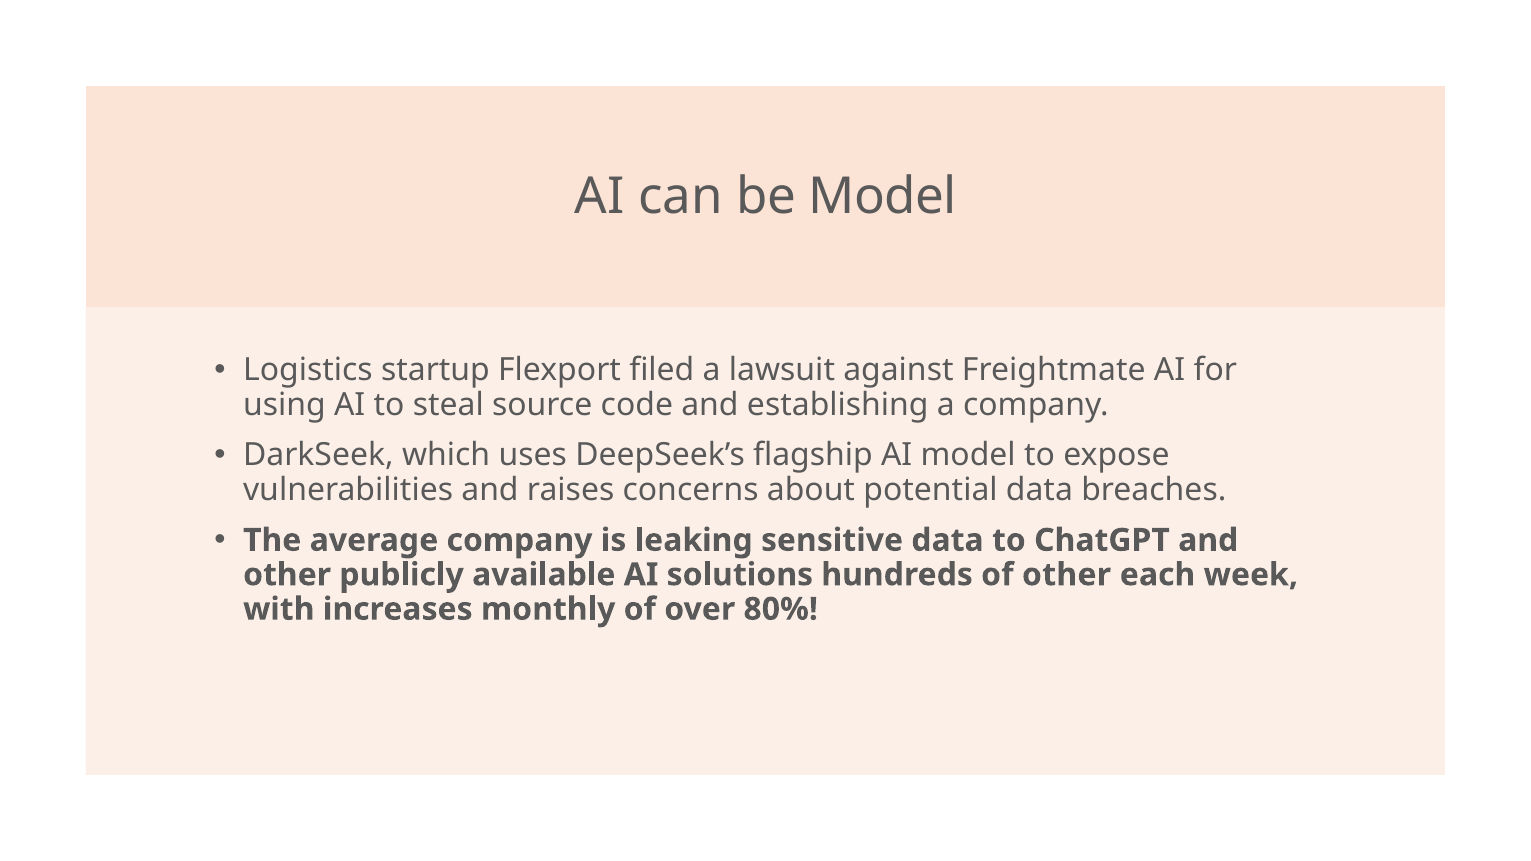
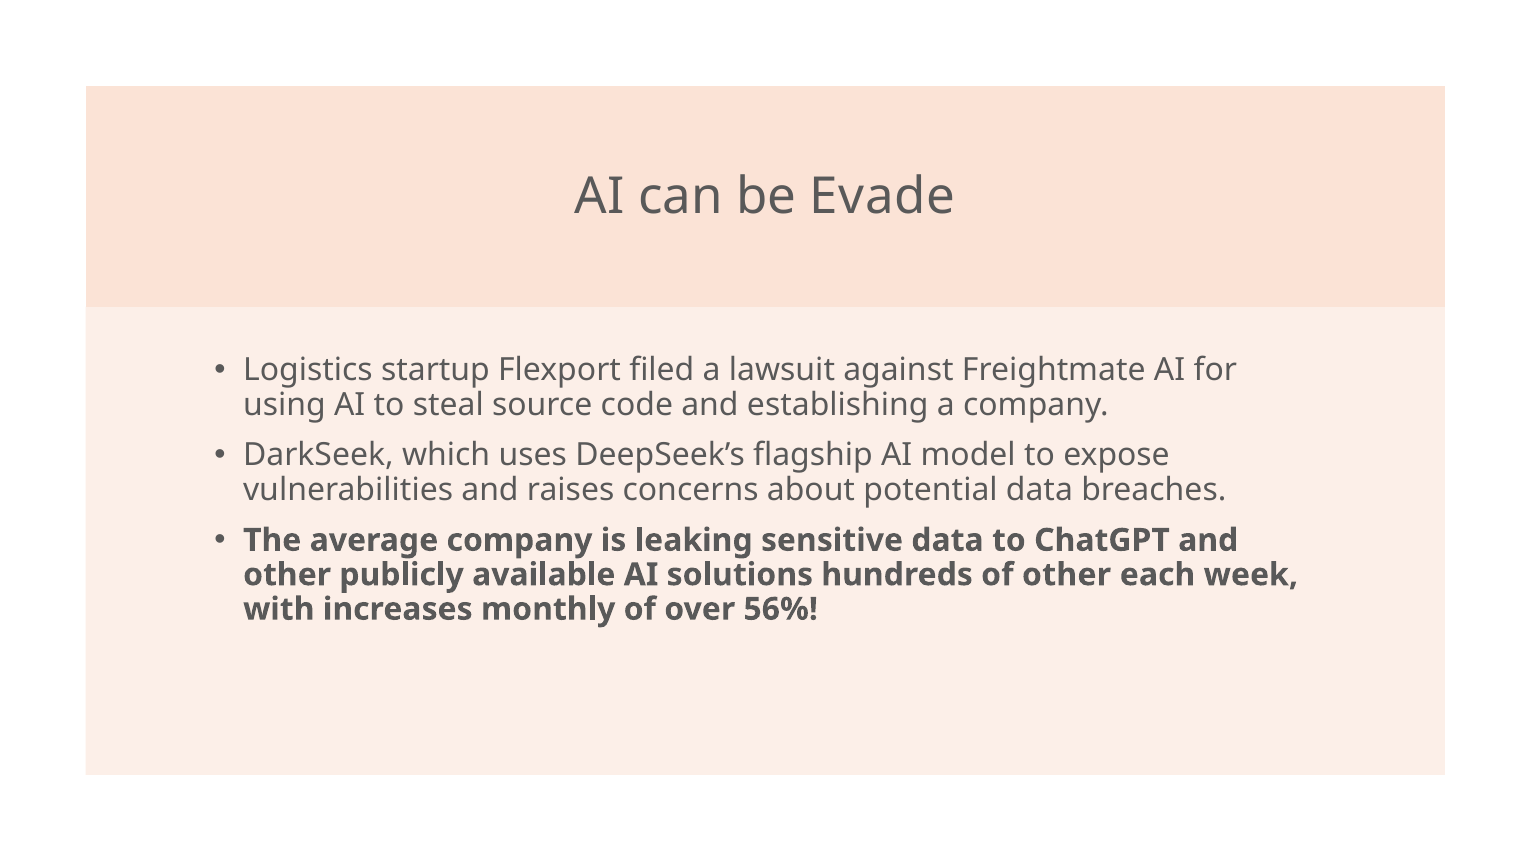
be Model: Model -> Evade (882, 197)
80%: 80% -> 56% (781, 609)
